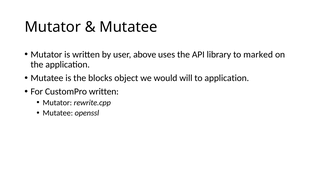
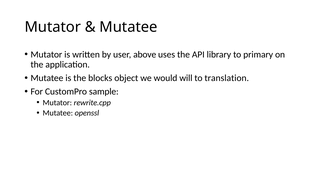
marked: marked -> primary (258, 54)
to application: application -> translation (227, 78)
CustomPro written: written -> sample (104, 92)
